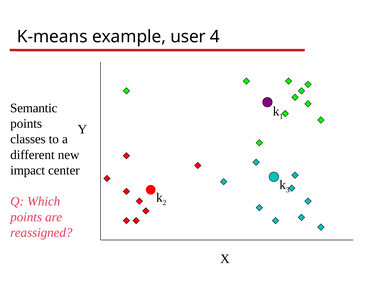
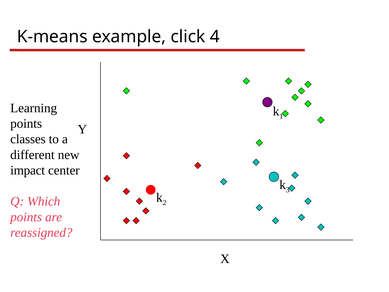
user: user -> click (188, 37)
Semantic: Semantic -> Learning (34, 108)
